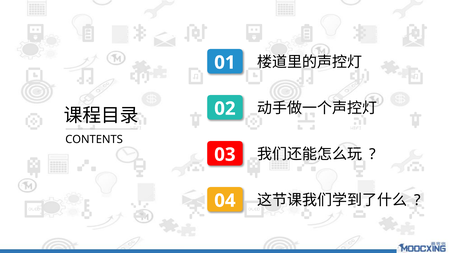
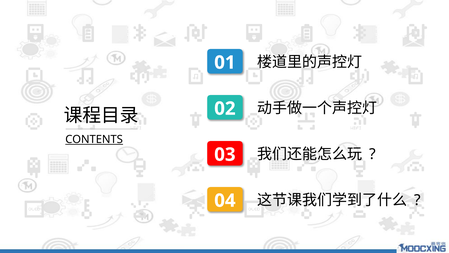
CONTENTS underline: none -> present (94, 139)
